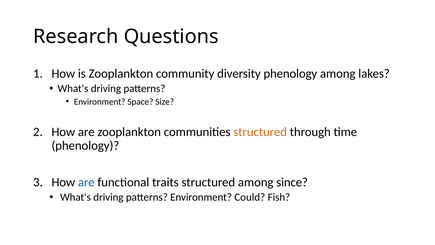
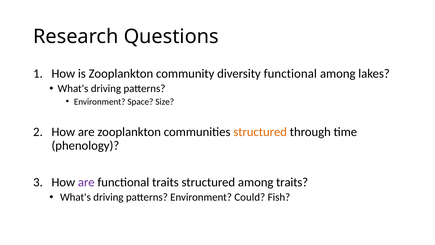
diversity phenology: phenology -> functional (290, 74)
are colour: blue -> purple (86, 182)
among since: since -> traits (292, 182)
